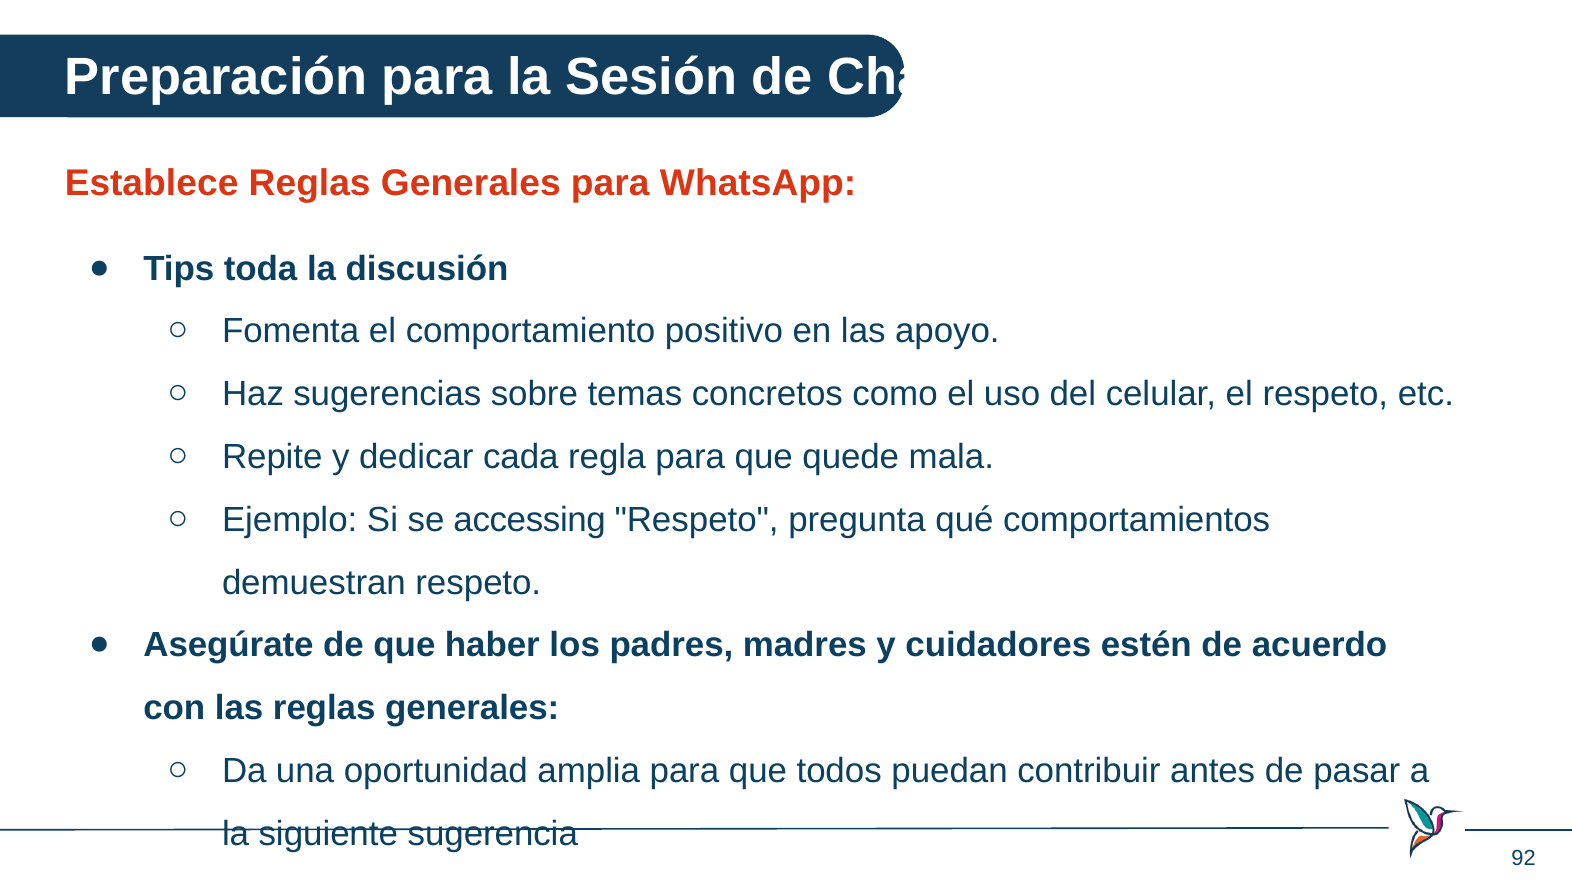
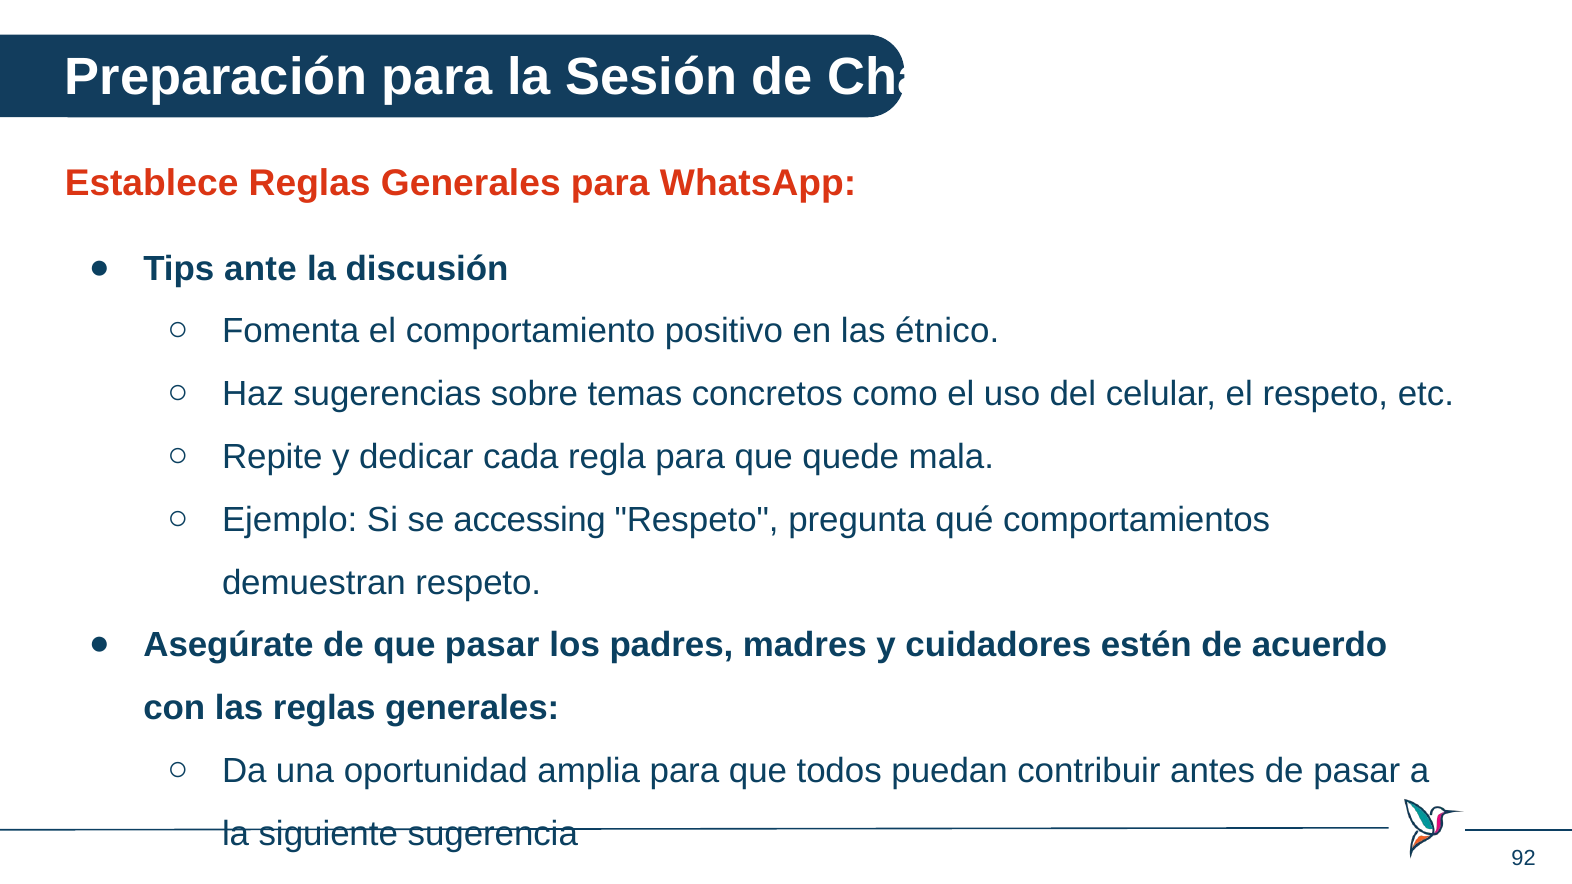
toda: toda -> ante (260, 269)
apoyo: apoyo -> étnico (947, 332)
que haber: haber -> pasar (492, 646)
